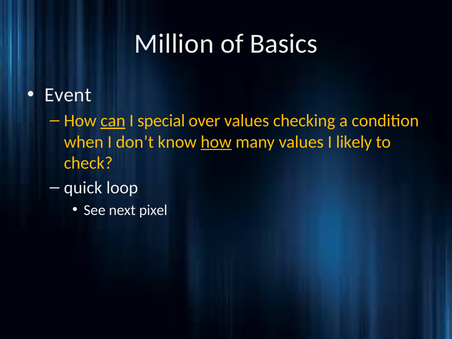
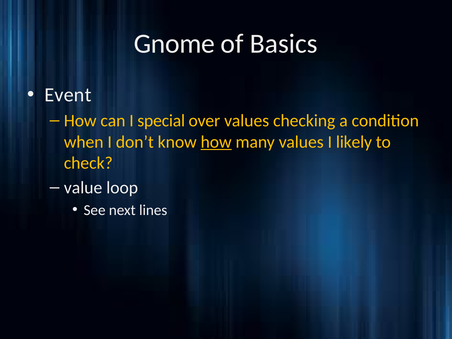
Million: Million -> Gnome (174, 44)
can underline: present -> none (113, 121)
quick: quick -> value (83, 188)
pixel: pixel -> lines (153, 210)
